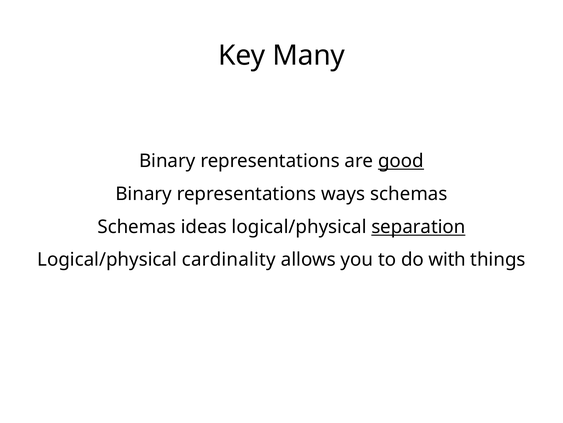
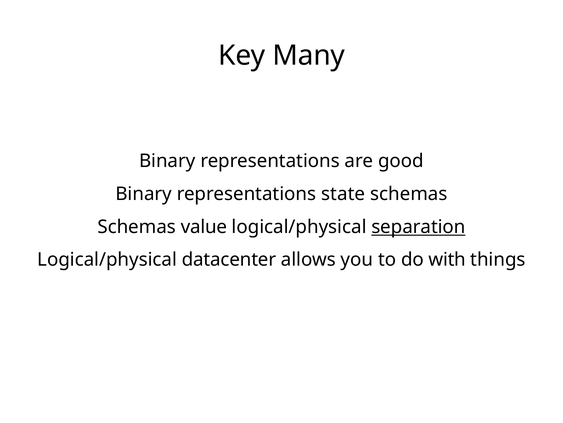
good underline: present -> none (401, 161)
ways: ways -> state (343, 194)
ideas: ideas -> value (204, 227)
cardinality: cardinality -> datacenter (229, 259)
